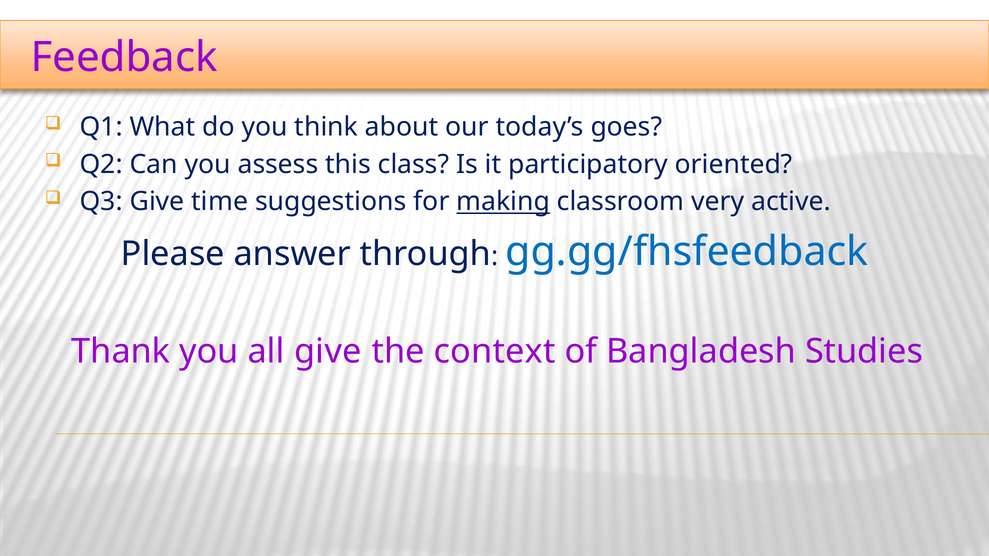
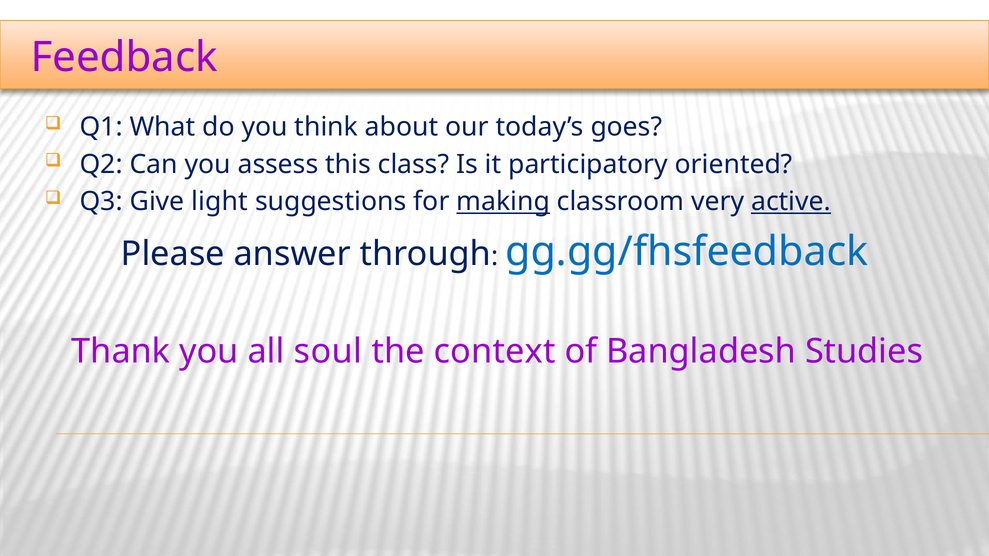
time: time -> light (220, 202)
active underline: none -> present (791, 202)
all give: give -> soul (328, 352)
